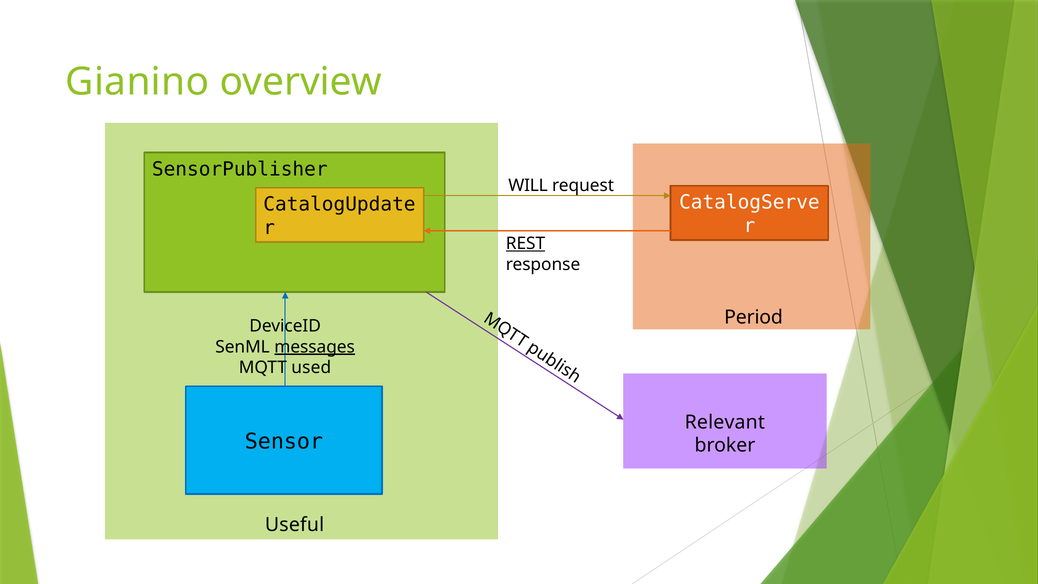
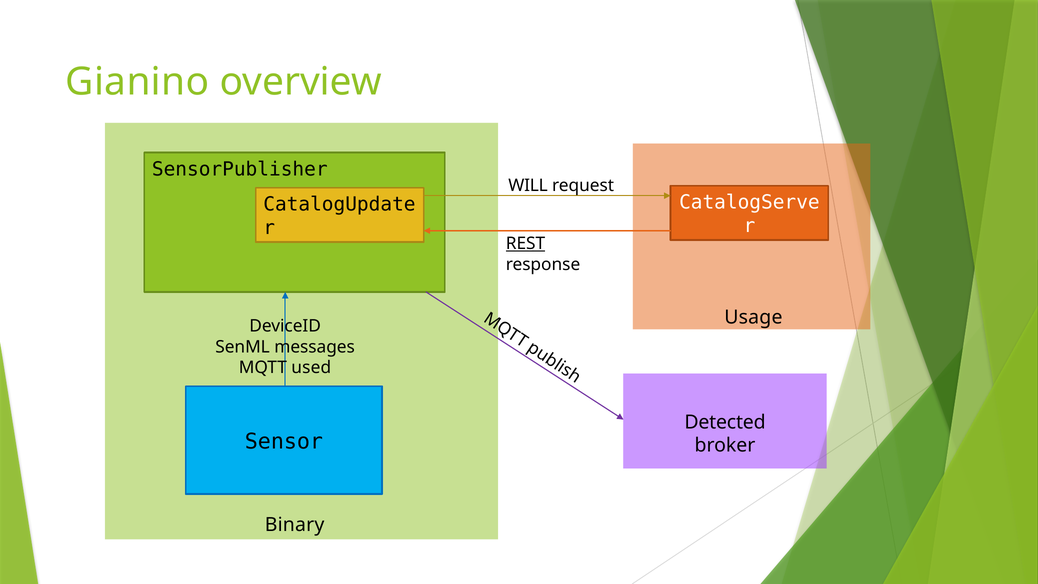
Period: Period -> Usage (753, 317)
messages underline: present -> none (315, 347)
Relevant: Relevant -> Detected (725, 422)
Useful: Useful -> Binary (295, 525)
